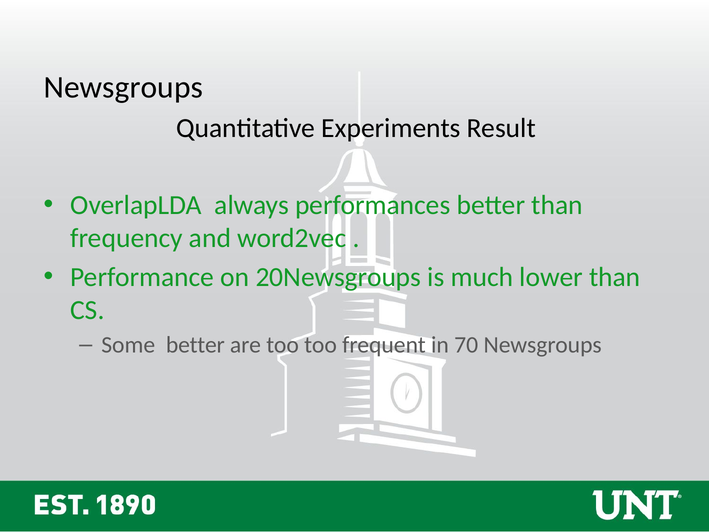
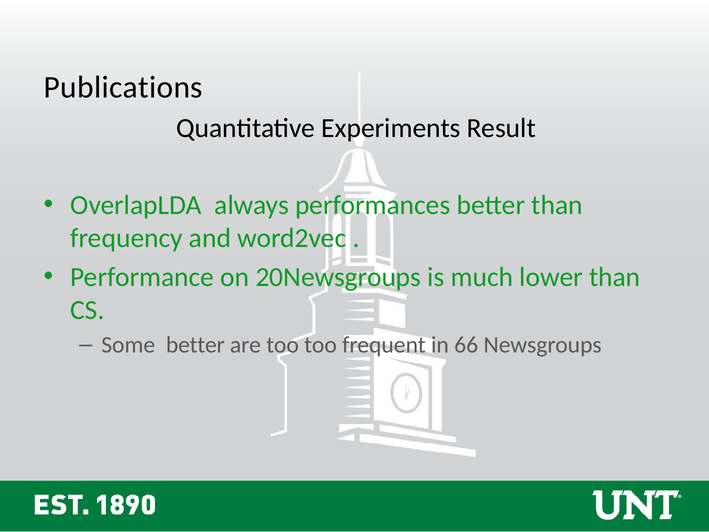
Newsgroups: Newsgroups -> Publications (123, 87)
70: 70 -> 66 (466, 345)
